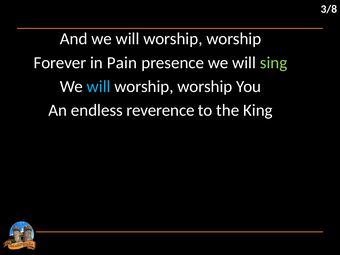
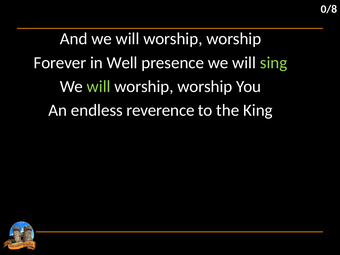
3/8: 3/8 -> 0/8 (329, 9)
Pain: Pain -> Well (122, 63)
will colour: light blue -> light green (99, 86)
